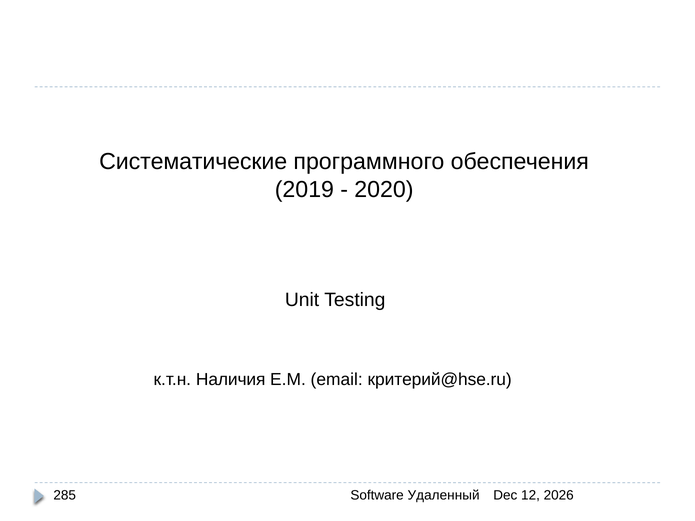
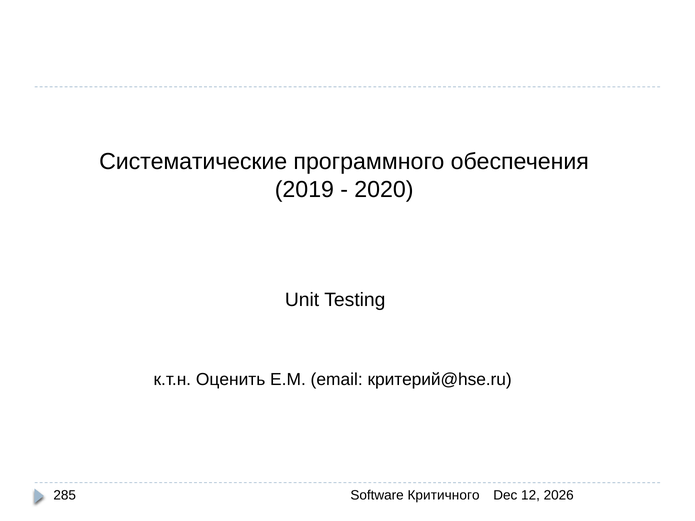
Наличия: Наличия -> Оценить (231, 380)
Удаленный: Удаленный -> Критичного (444, 496)
